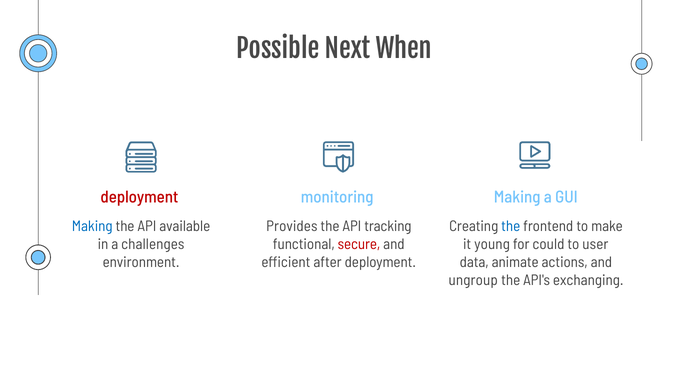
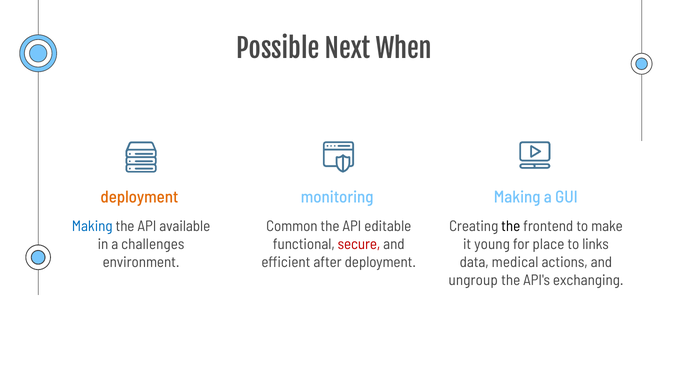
deployment colour: red -> orange (139, 197)
Provides: Provides -> Common (292, 226)
tracking: tracking -> editable (388, 226)
the colour: blue -> black (511, 226)
could: could -> place (548, 244)
user: user -> links (596, 244)
animate: animate -> medical (515, 262)
